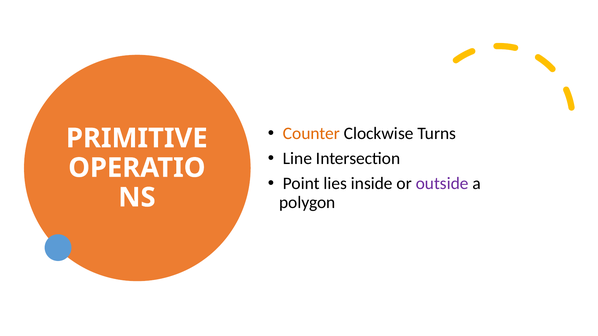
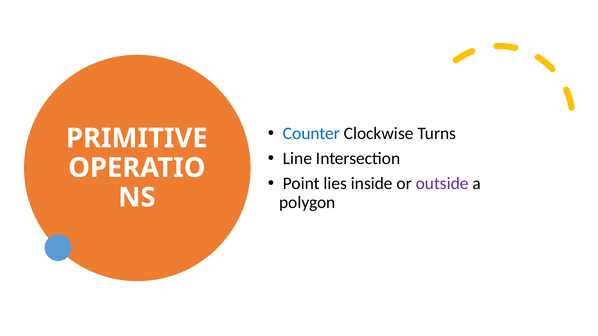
Counter colour: orange -> blue (311, 134)
